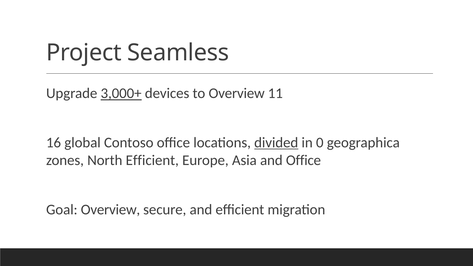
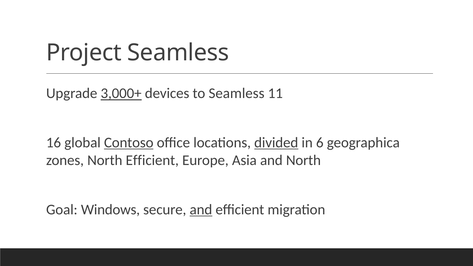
to Overview: Overview -> Seamless (237, 93)
Contoso underline: none -> present (129, 143)
0: 0 -> 6 (320, 143)
and Office: Office -> North (303, 160)
Goal Overview: Overview -> Windows (110, 210)
and underline: none -> present (201, 210)
